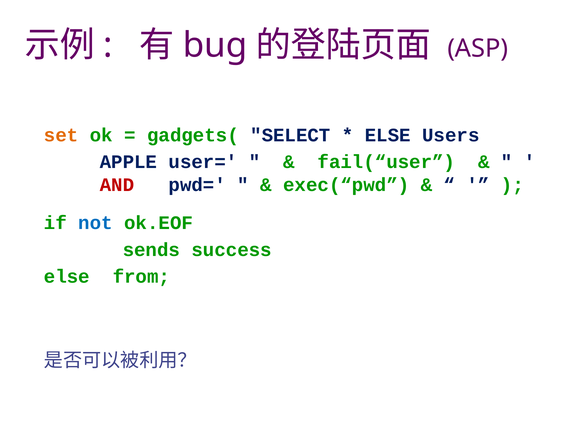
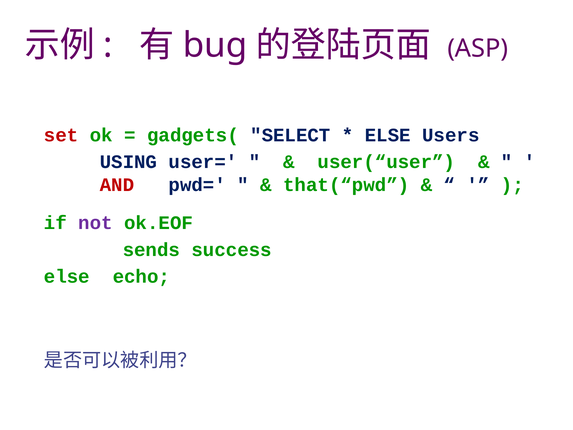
set colour: orange -> red (61, 135)
APPLE: APPLE -> USING (128, 162)
fail(“user: fail(“user -> user(“user (386, 162)
exec(“pwd: exec(“pwd -> that(“pwd (346, 185)
not colour: blue -> purple (96, 223)
from: from -> echo (141, 276)
